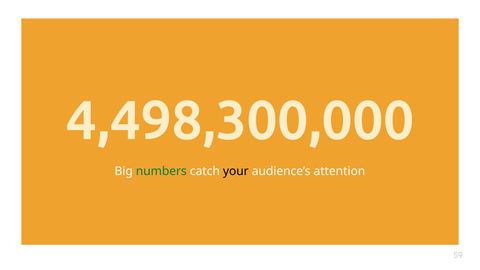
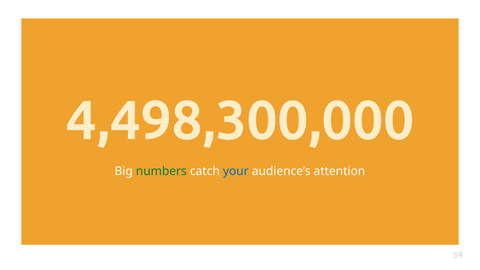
your colour: black -> blue (236, 171)
